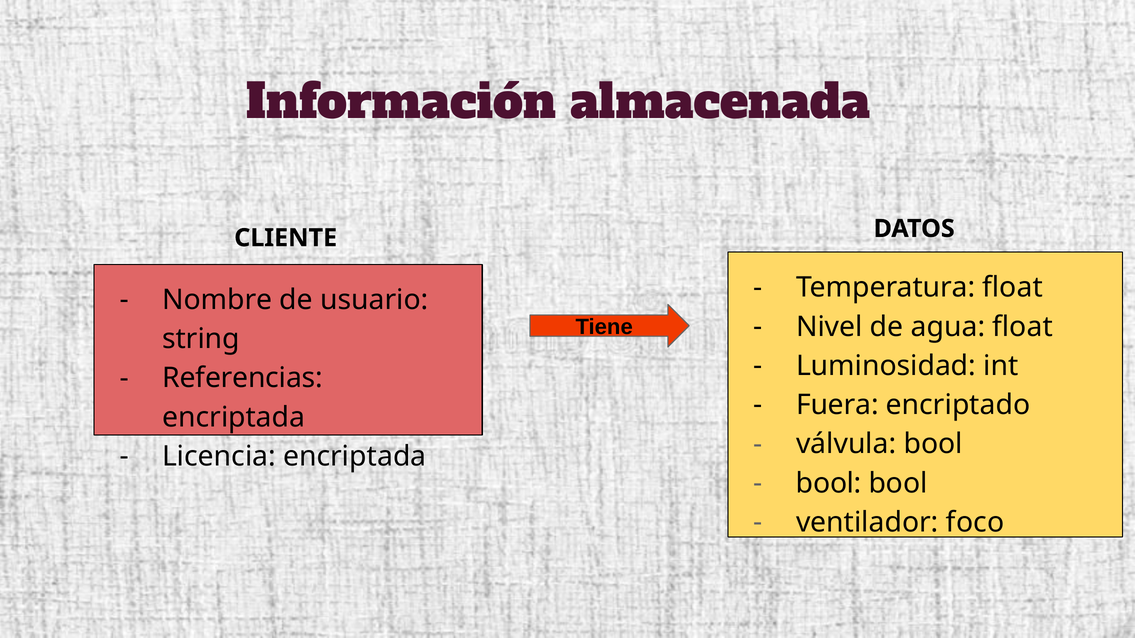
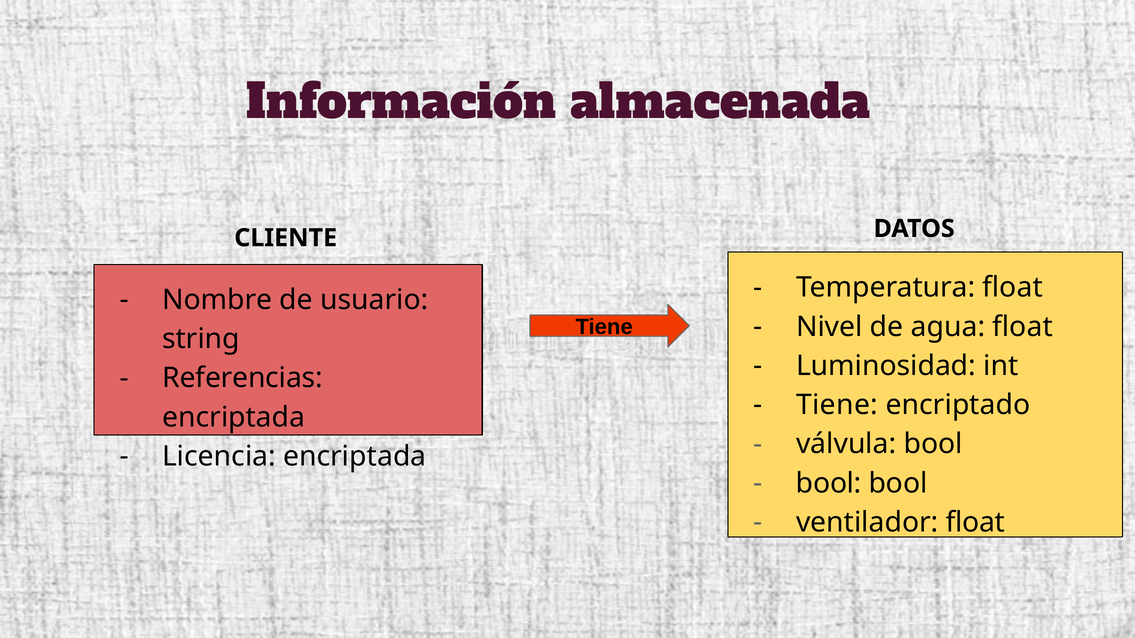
Fuera: Fuera -> Tiene (837, 405)
ventilador foco: foco -> float (976, 523)
